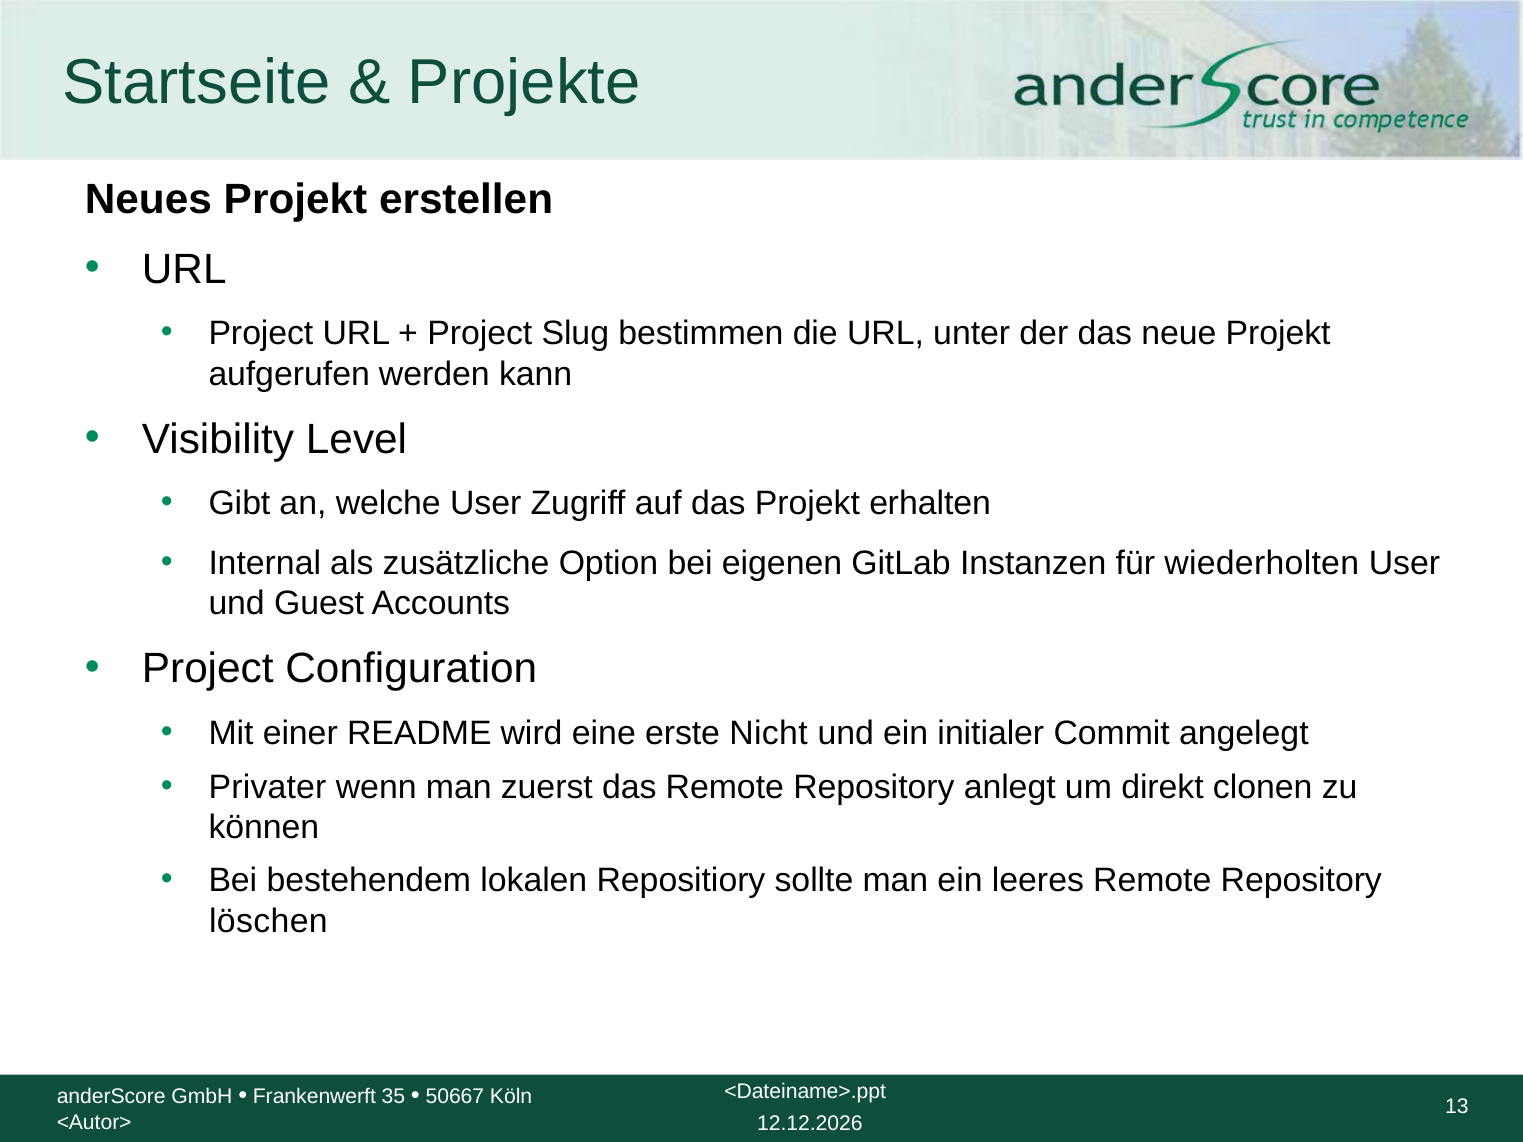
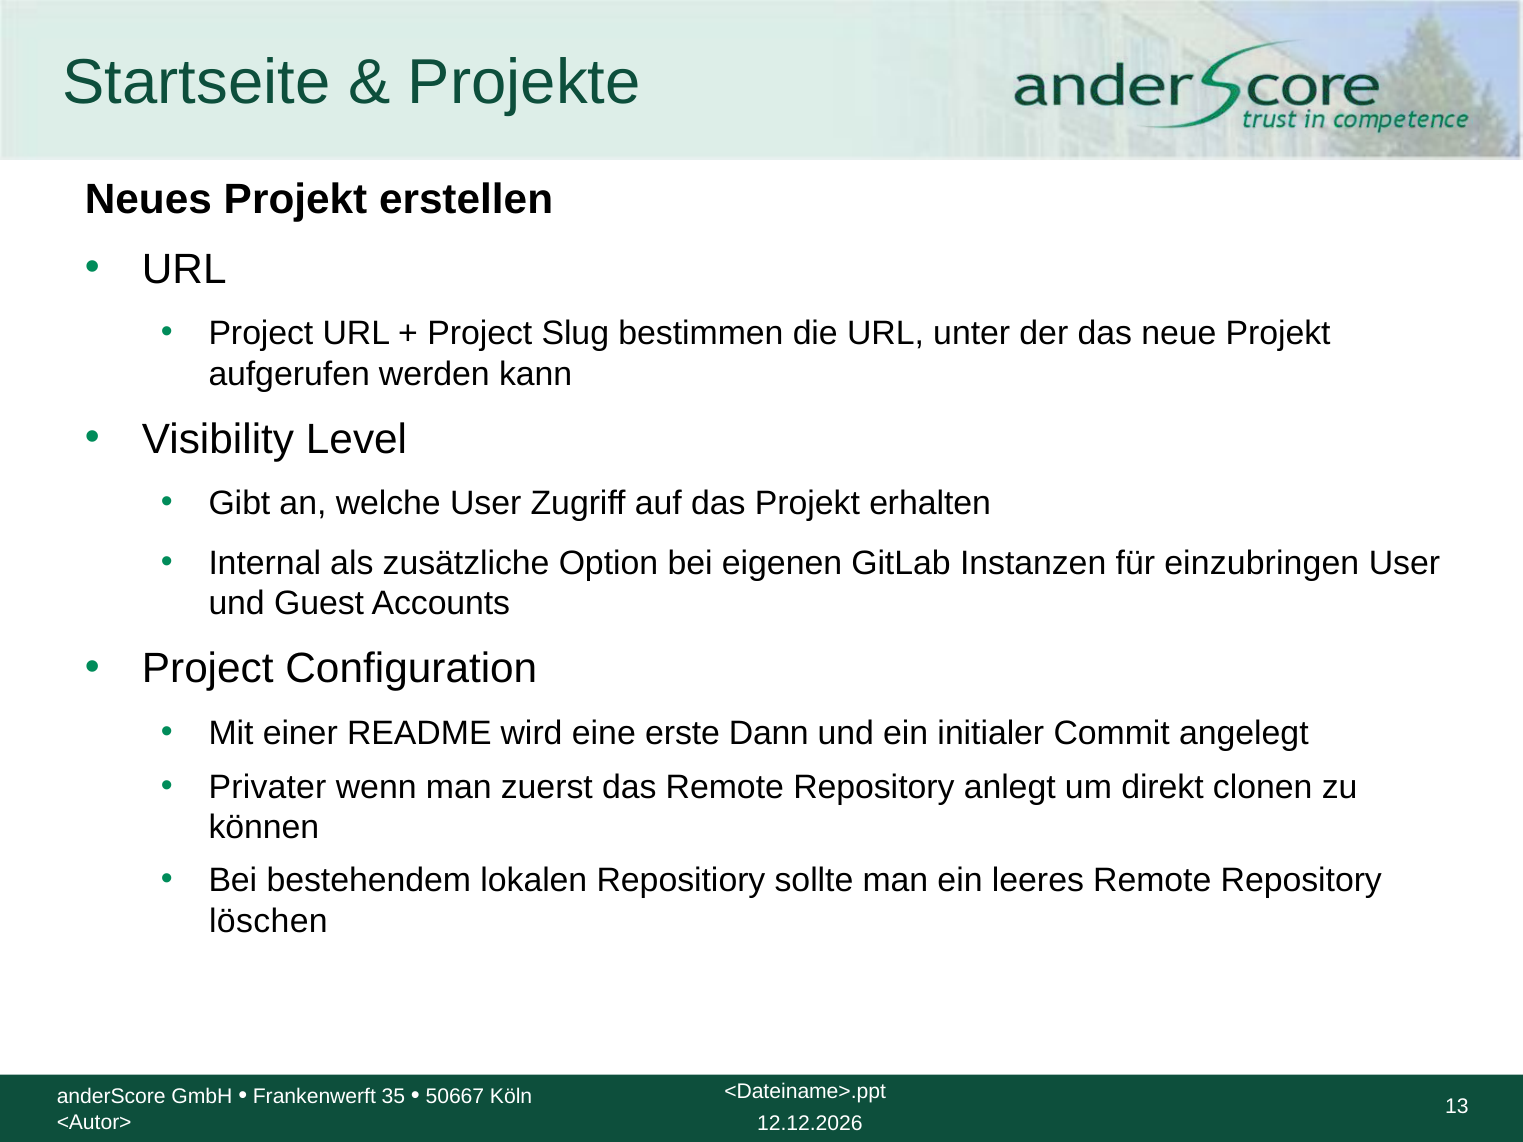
wiederholten: wiederholten -> einzubringen (1262, 563)
Nicht: Nicht -> Dann (769, 733)
